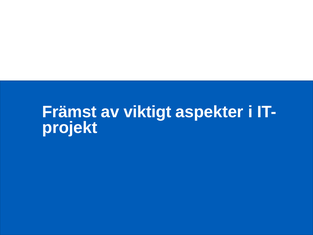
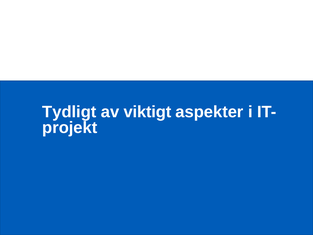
Främst: Främst -> Tydligt (69, 112)
